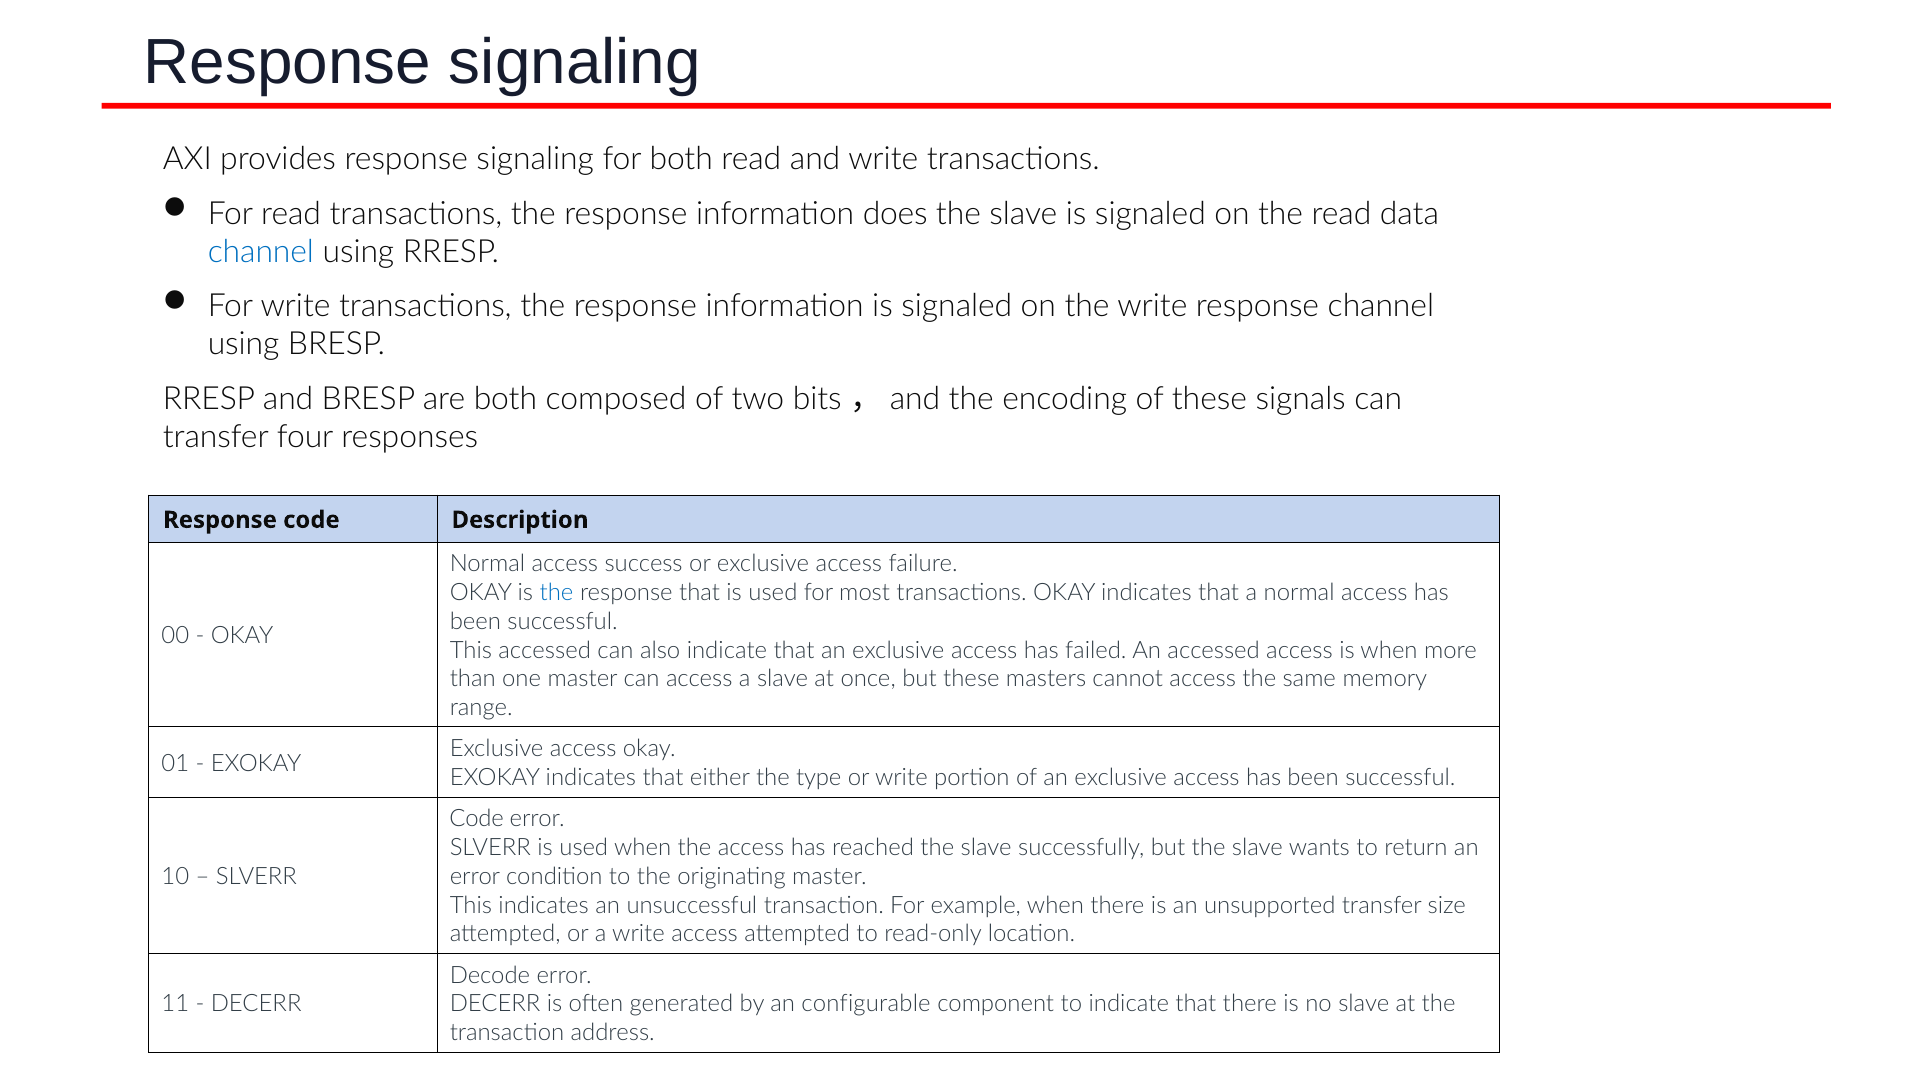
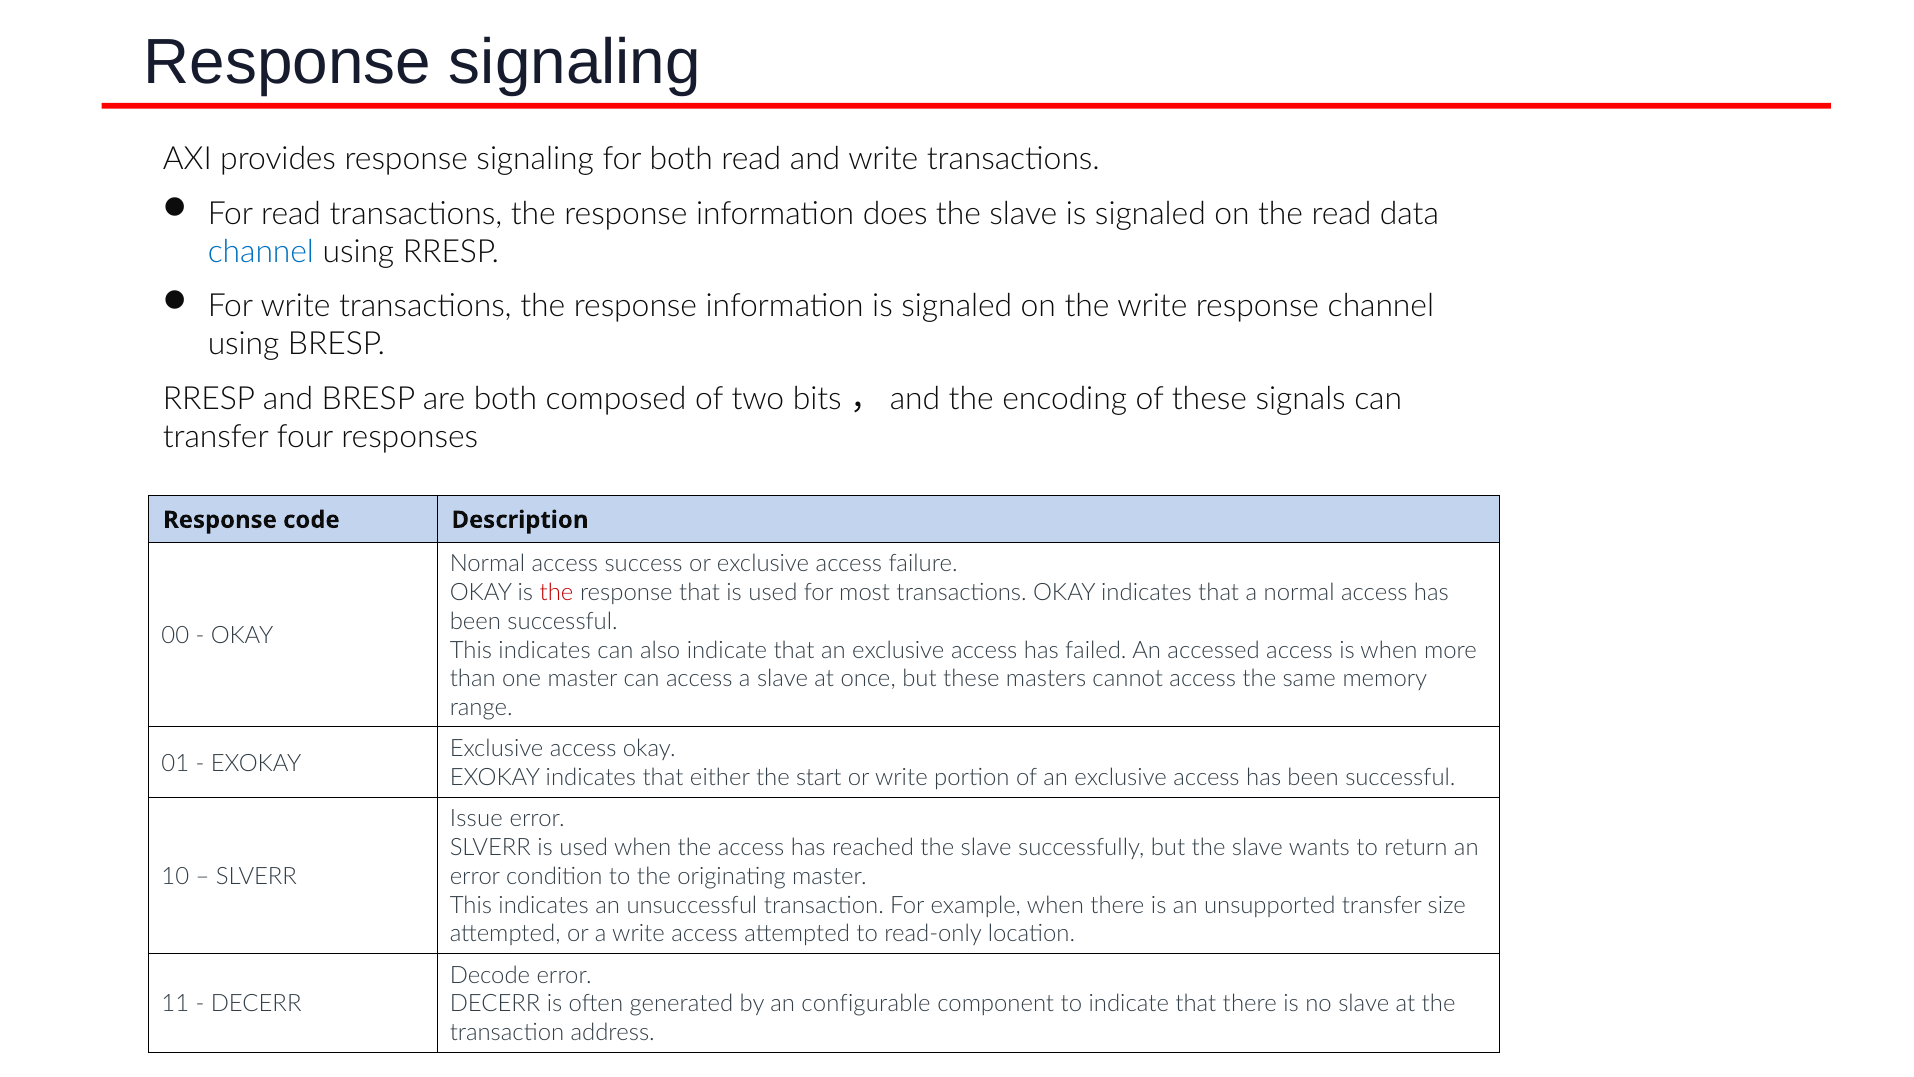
the colour: blue -> red (557, 593)
accessed: accessed -> indicates (545, 650)
type: type -> start (819, 777)
Code: Code -> Issue (476, 819)
